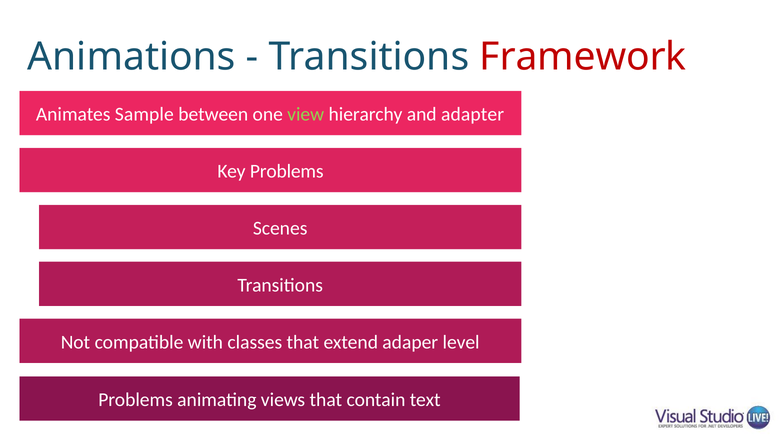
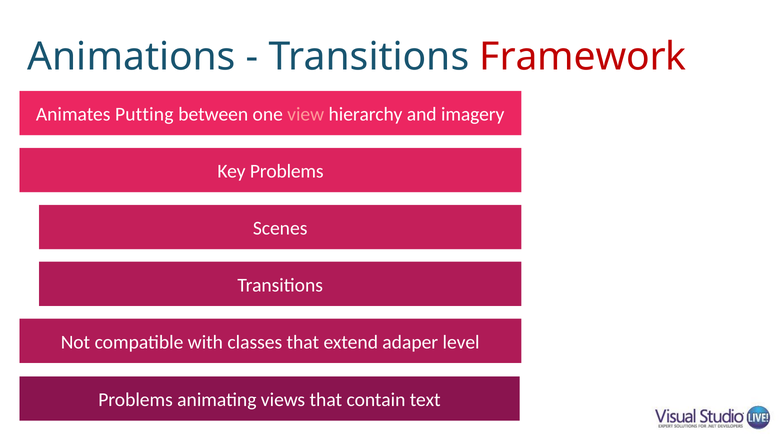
Sample: Sample -> Putting (144, 114)
view colour: light green -> pink (306, 114)
adapter: adapter -> imagery (473, 114)
